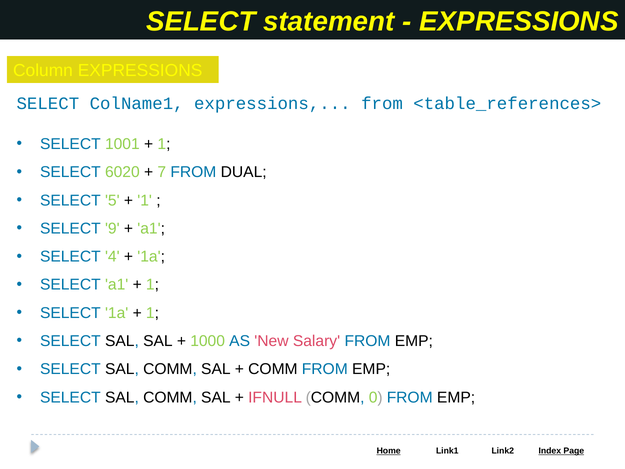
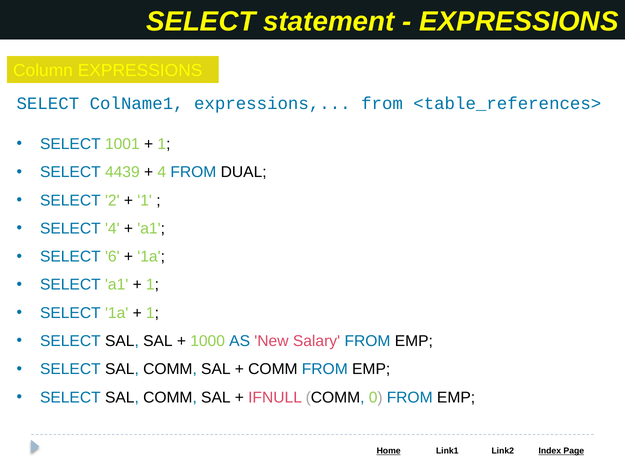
6020: 6020 -> 4439 (122, 172)
7: 7 -> 4 (162, 172)
5: 5 -> 2 (112, 200)
SELECT 9: 9 -> 4 (112, 228)
4: 4 -> 6 (112, 257)
